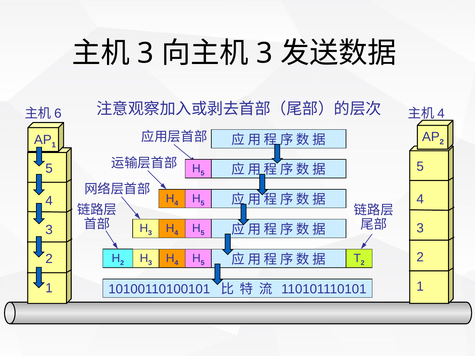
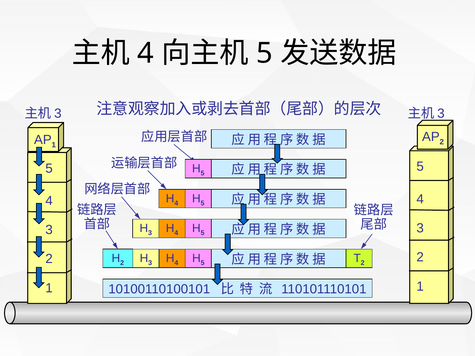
3: 3 -> 4 (145, 53)
3: 3 -> 5 (264, 53)
6: 6 -> 3 (58, 114)
4: 4 -> 3 (441, 114)
